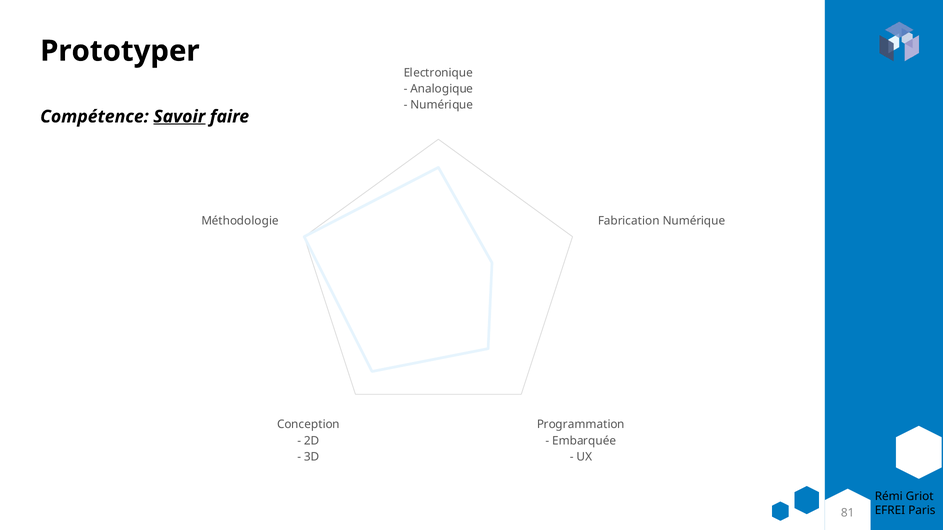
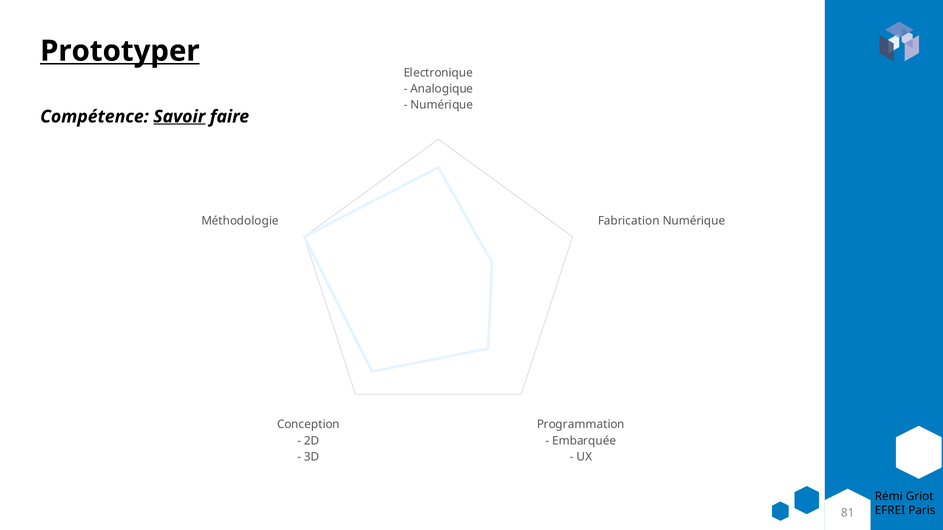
Prototyper underline: none -> present (120, 51)
